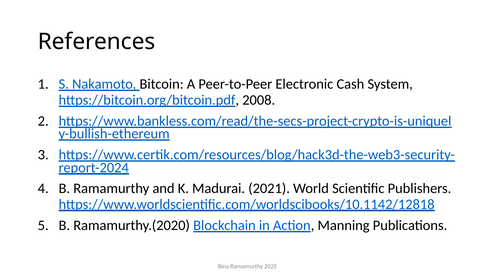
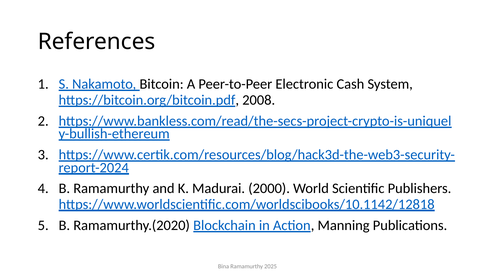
2021: 2021 -> 2000 (269, 188)
